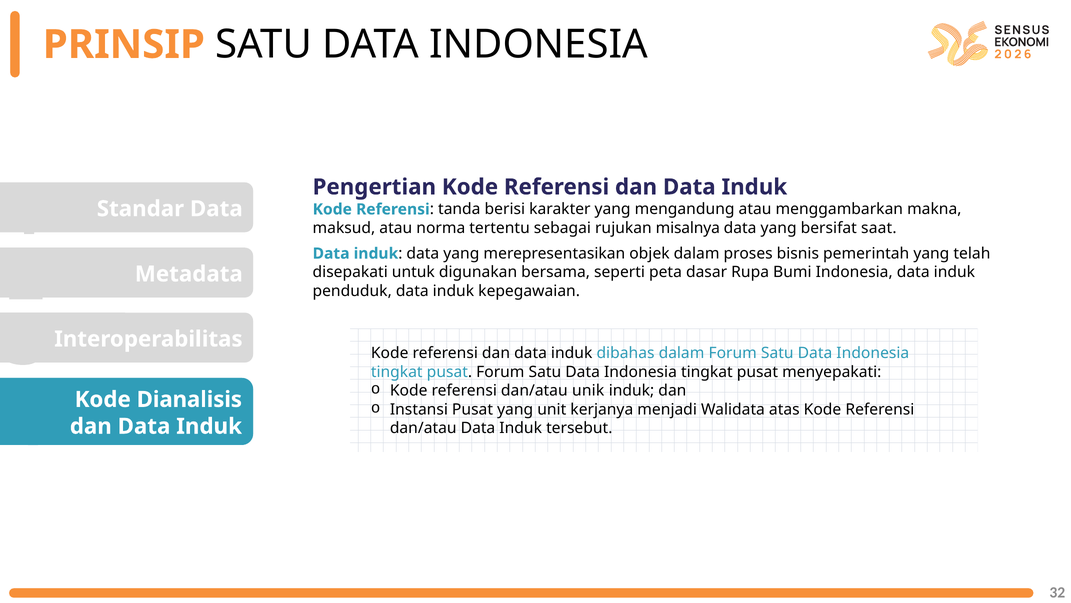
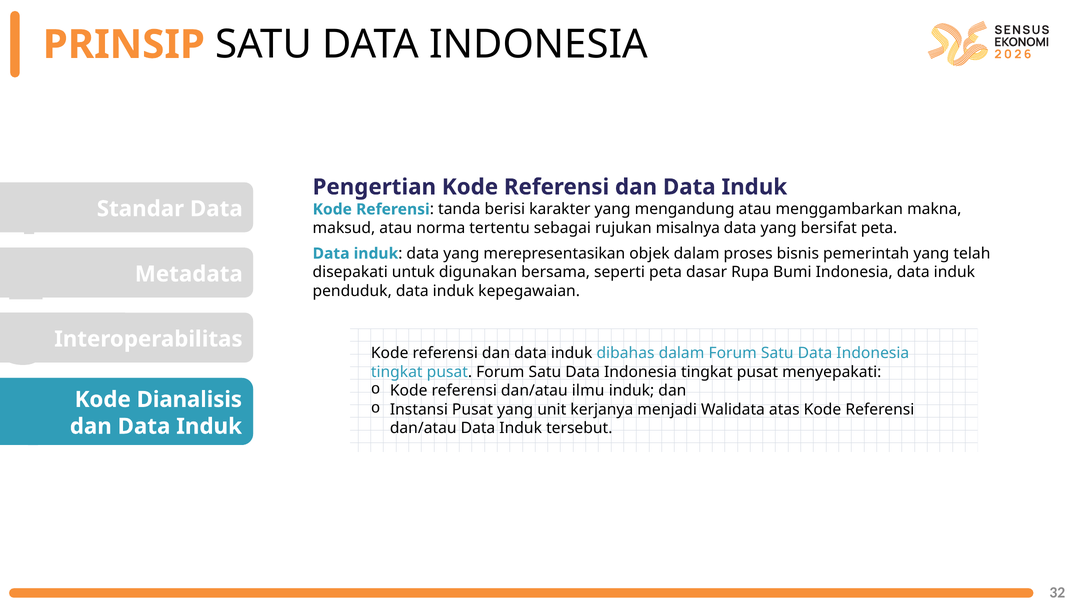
bersifat saat: saat -> peta (879, 228)
unik: unik -> ilmu (588, 390)
